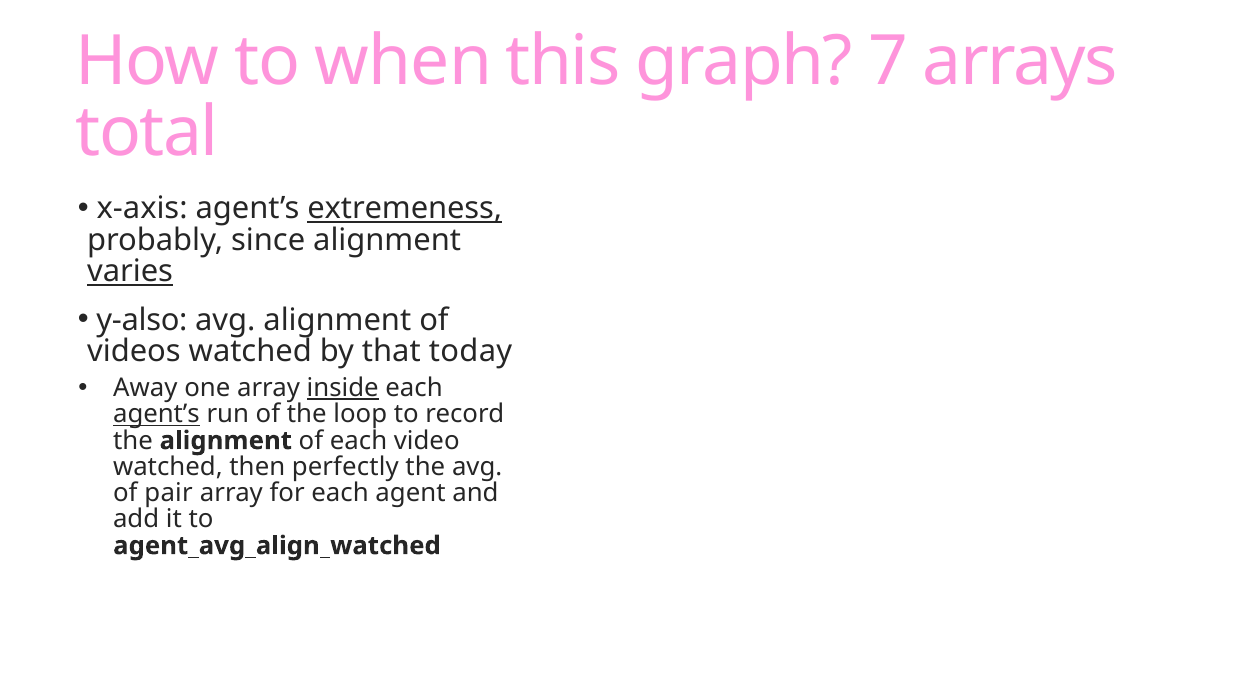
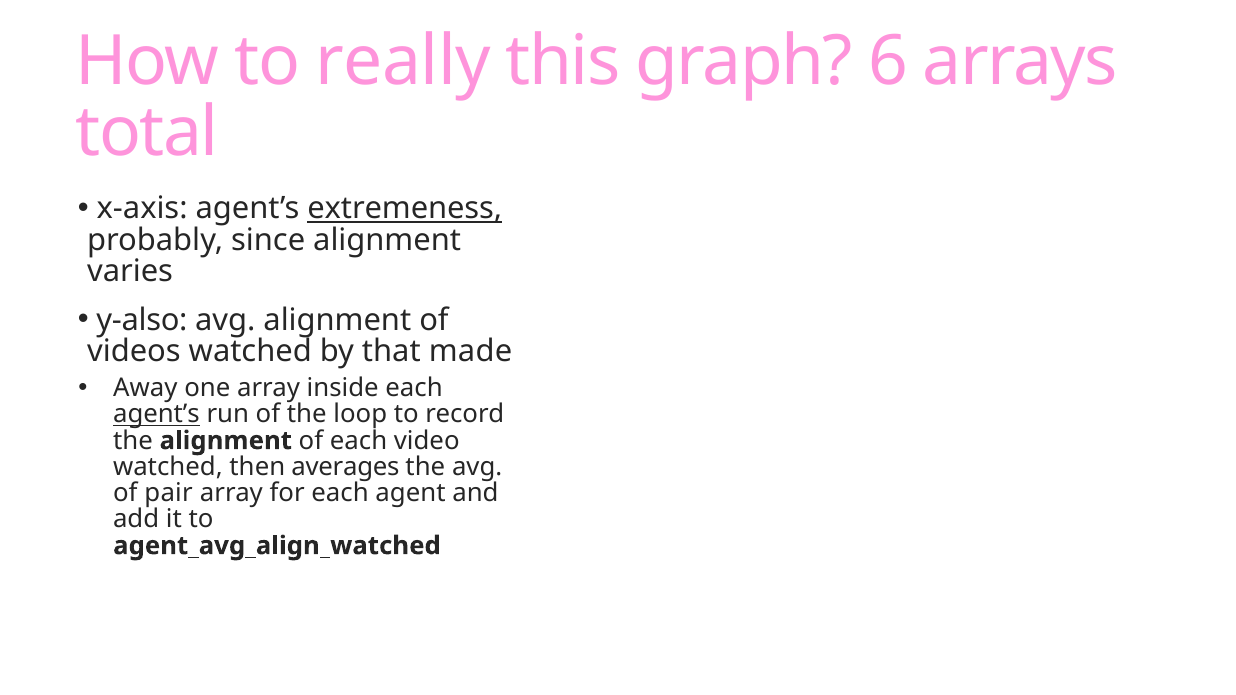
when: when -> really (403, 62)
7: 7 -> 6 (888, 62)
varies underline: present -> none (130, 272)
today: today -> made (471, 351)
inside underline: present -> none (343, 388)
perfectly: perfectly -> averages (345, 467)
